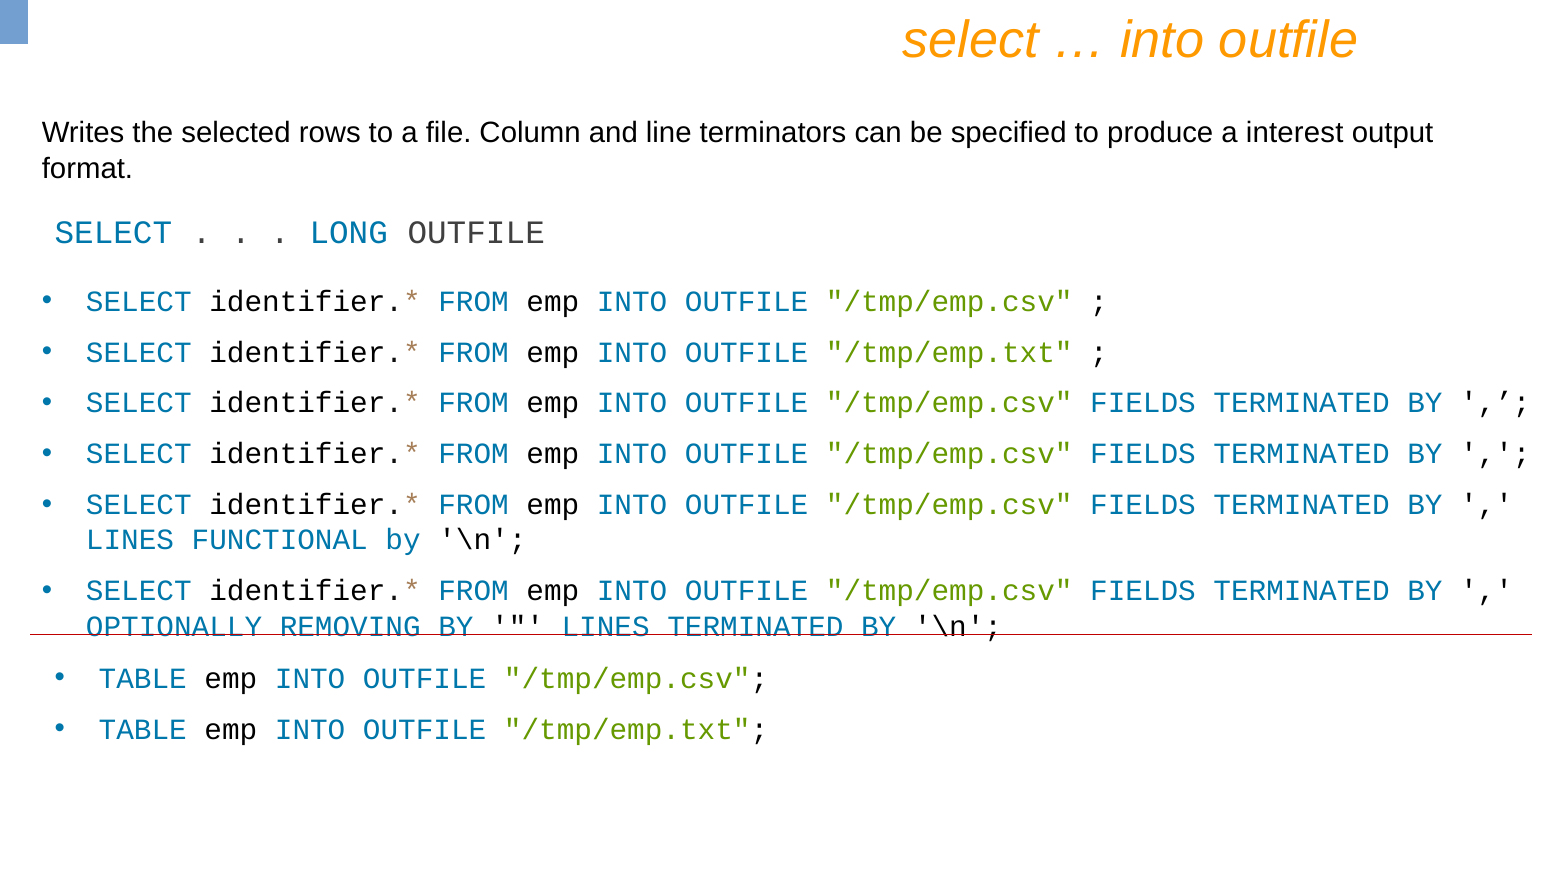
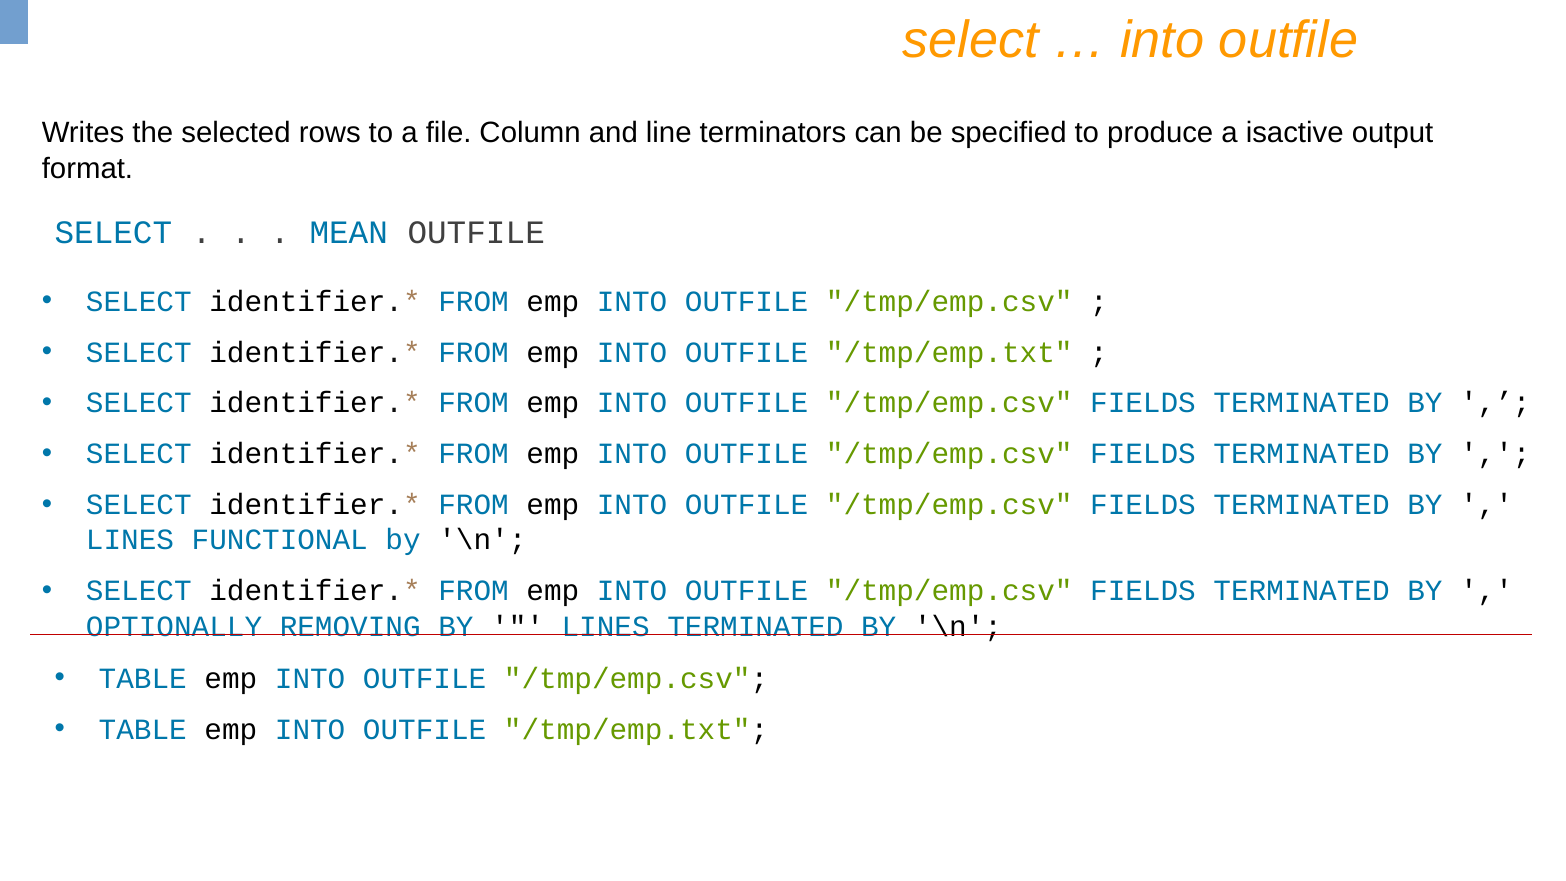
interest: interest -> isactive (1295, 133)
LONG: LONG -> MEAN (349, 233)
